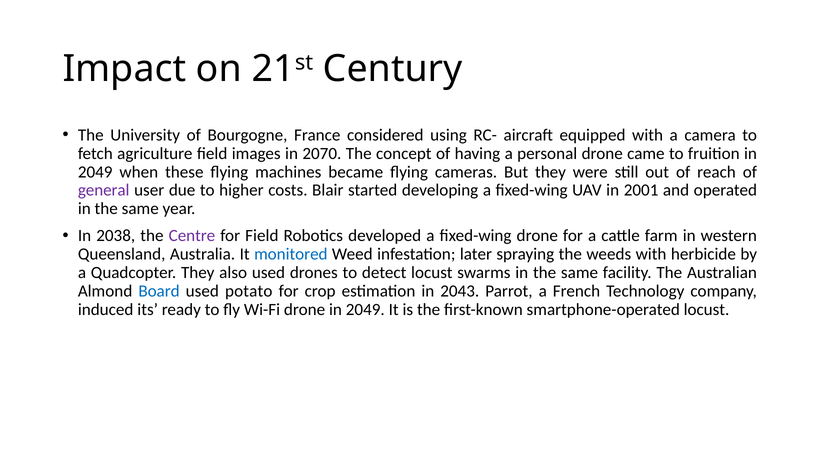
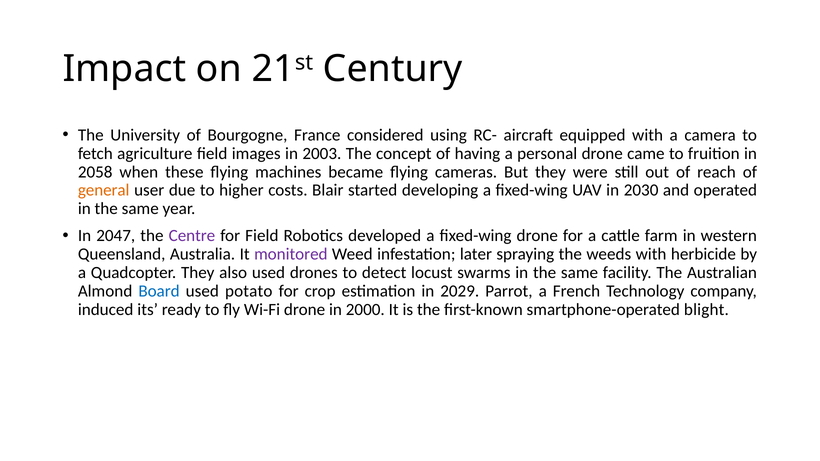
2070: 2070 -> 2003 (322, 153)
2049: 2049 -> 2058 (95, 172)
general colour: purple -> orange (104, 190)
2001: 2001 -> 2030 (641, 190)
2038: 2038 -> 2047 (116, 236)
monitored colour: blue -> purple (291, 254)
2043: 2043 -> 2029 (460, 291)
drone in 2049: 2049 -> 2000 (365, 310)
smartphone-operated locust: locust -> blight (706, 310)
